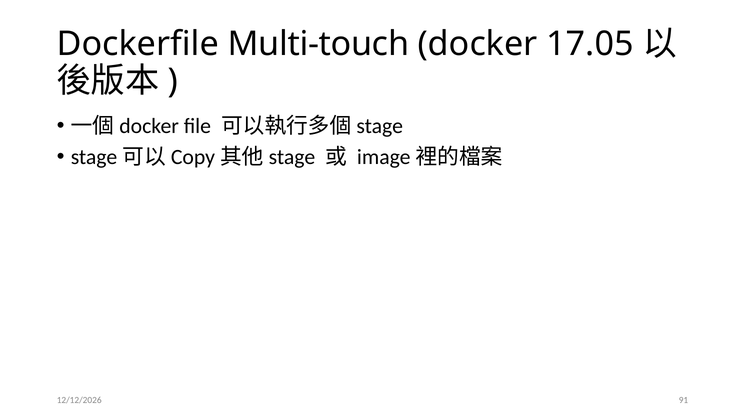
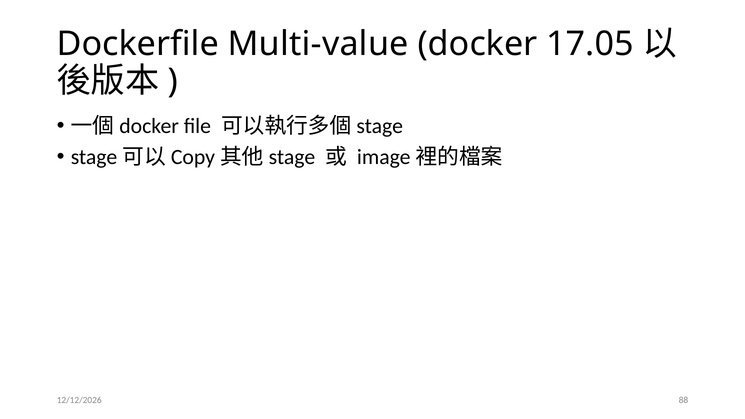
Multi-touch: Multi-touch -> Multi-value (318, 44)
91: 91 -> 88 (683, 400)
